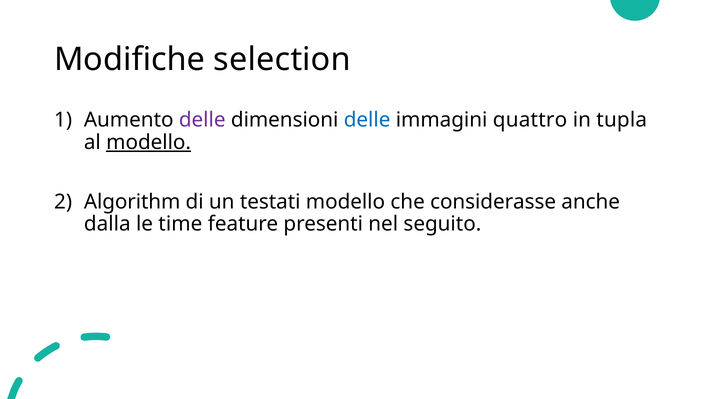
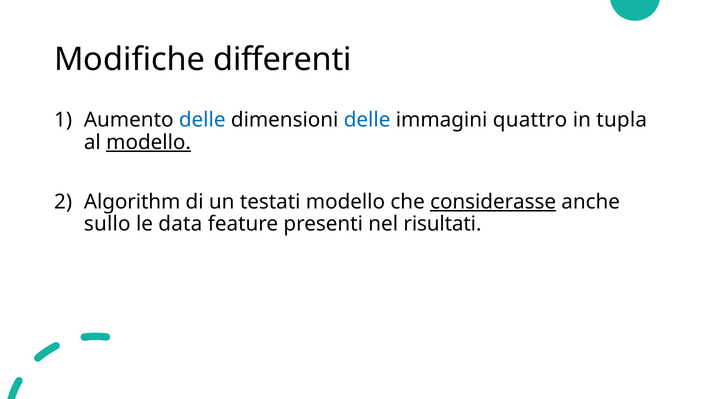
selection: selection -> differenti (282, 60)
delle colour: purple -> blue (202, 120)
considerasse underline: none -> present (493, 202)
dalla: dalla -> sullo (107, 224)
time: time -> data (180, 224)
seguito: seguito -> risultati (442, 224)
